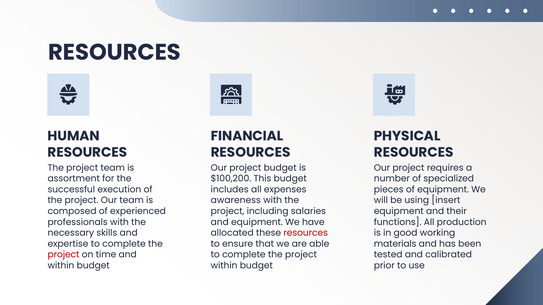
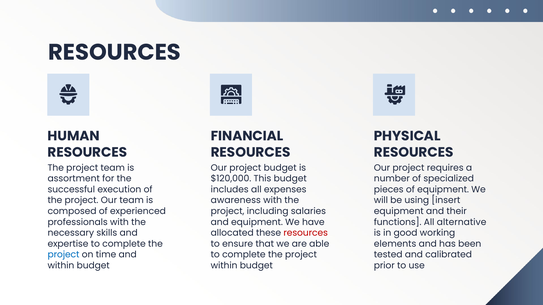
$100,200: $100,200 -> $120,000 (231, 179)
production: production -> alternative (462, 222)
materials: materials -> elements (395, 244)
project colour: red -> blue (64, 255)
